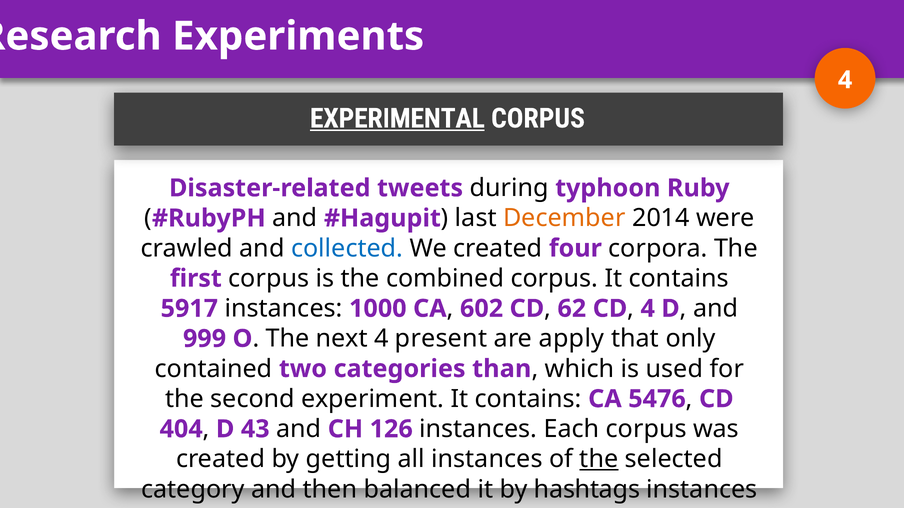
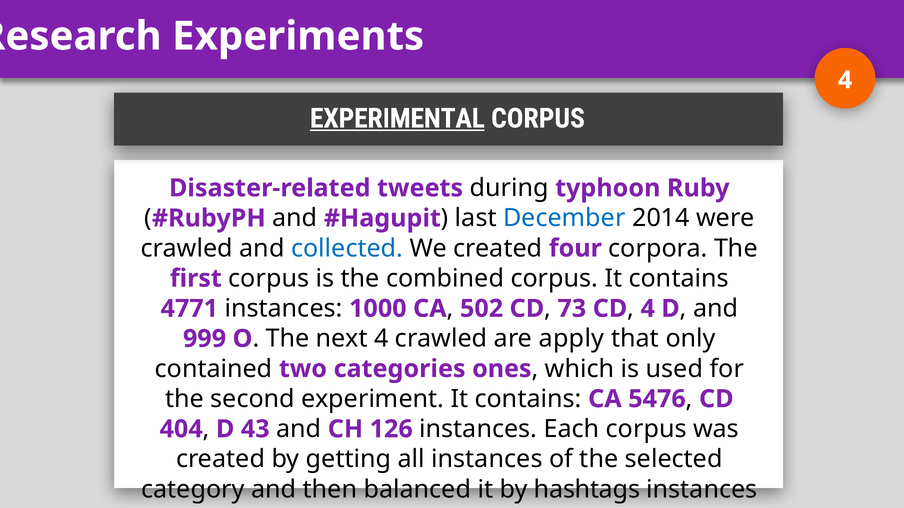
December colour: orange -> blue (564, 218)
5917: 5917 -> 4771 (189, 309)
602: 602 -> 502 (482, 309)
62: 62 -> 73 (572, 309)
4 present: present -> crawled (441, 339)
than: than -> ones (502, 369)
the underline: present -> none (599, 460)
